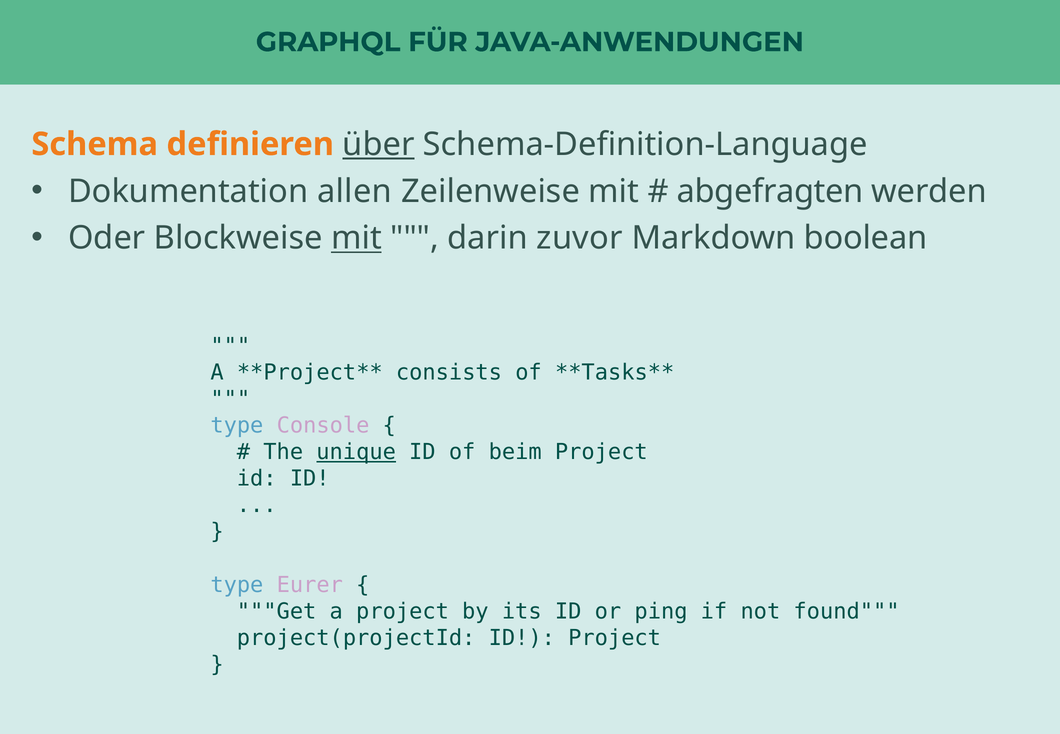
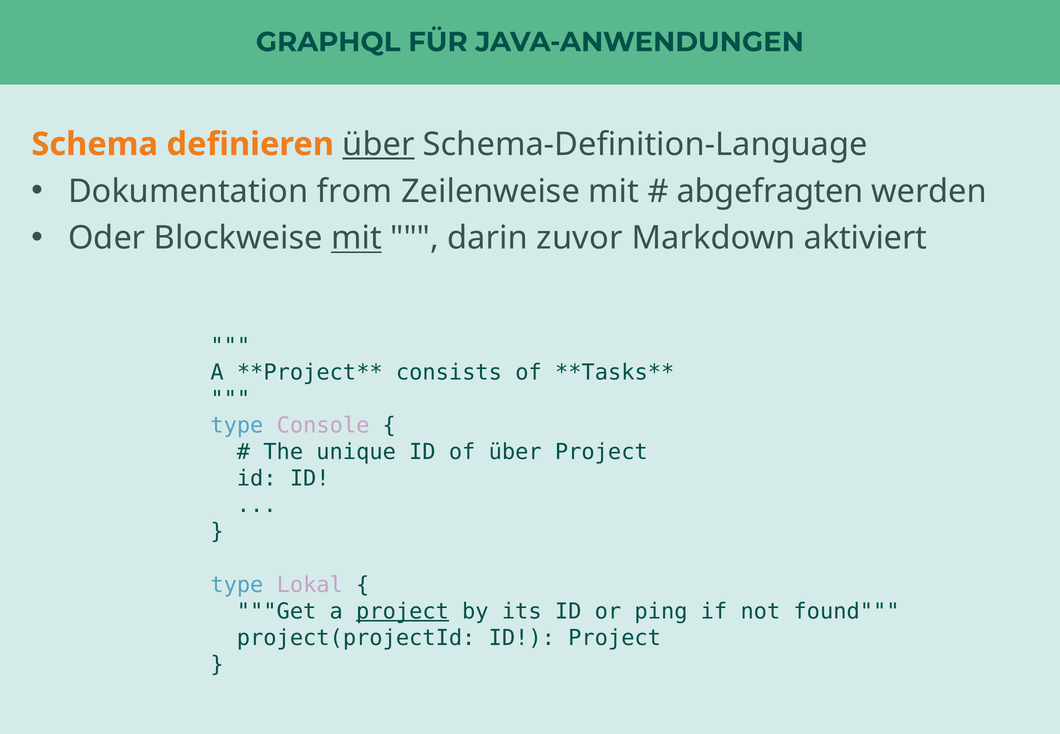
allen: allen -> from (355, 191)
boolean: boolean -> aktiviert (866, 238)
unique underline: present -> none (356, 452)
of beim: beim -> über (515, 452)
Eurer: Eurer -> Lokal (310, 585)
project underline: none -> present (403, 611)
